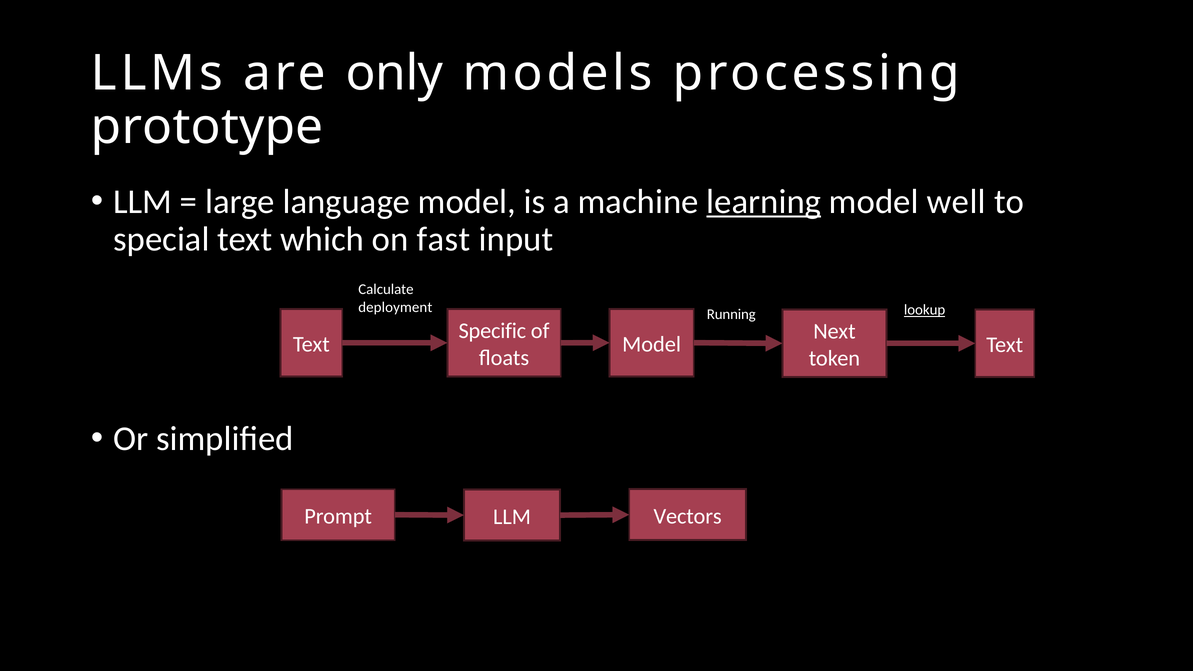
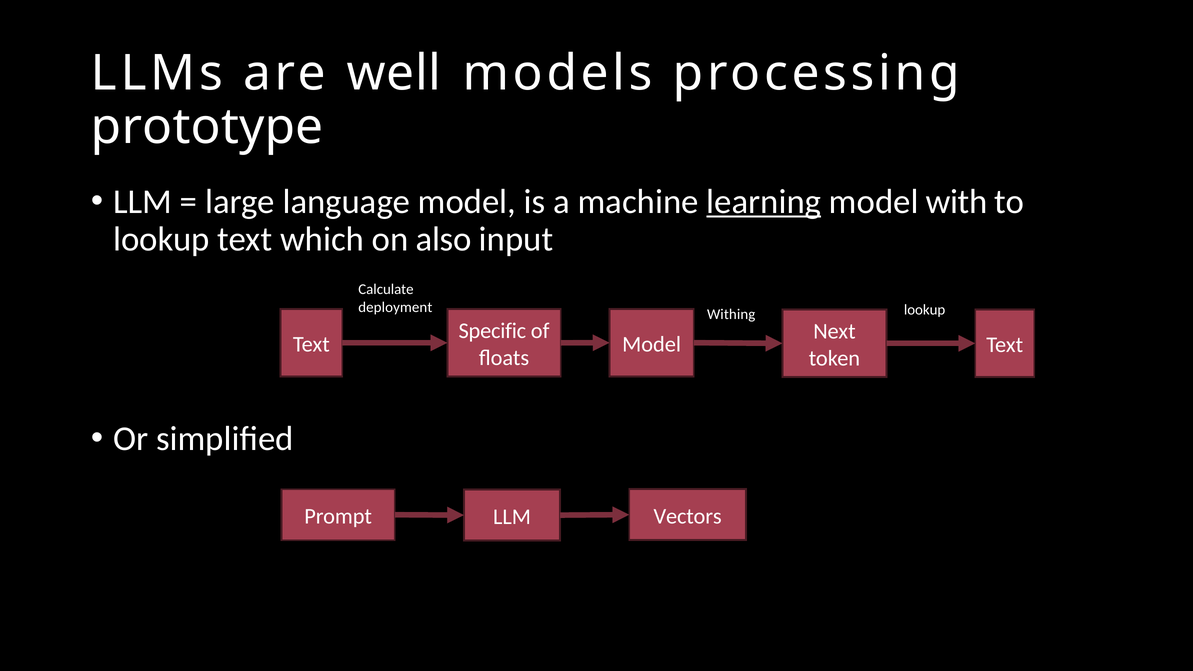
only: only -> well (394, 73)
well: well -> with (957, 202)
special: special -> lookup (162, 239)
fast: fast -> also (444, 239)
lookup underline: present -> none (925, 310)
Running: Running -> Withing (731, 314)
